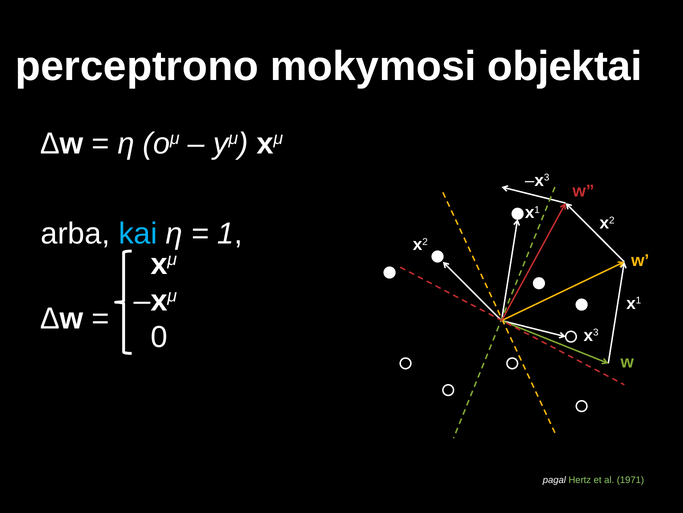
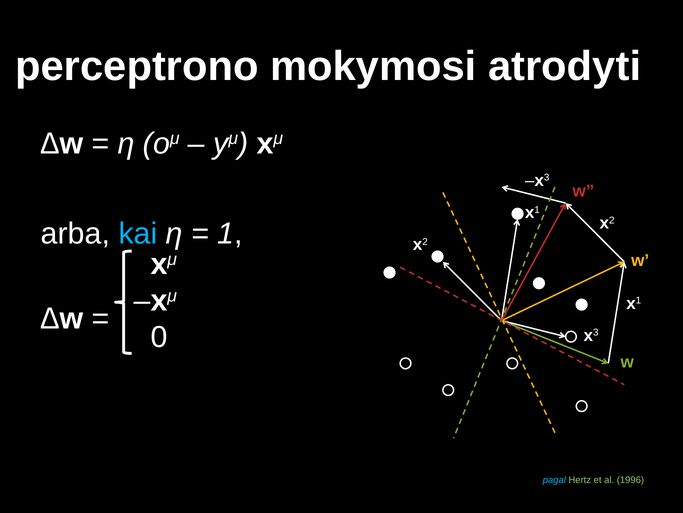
objektai: objektai -> atrodyti (565, 66)
pagal colour: white -> light blue (554, 479)
1971: 1971 -> 1996 (630, 479)
